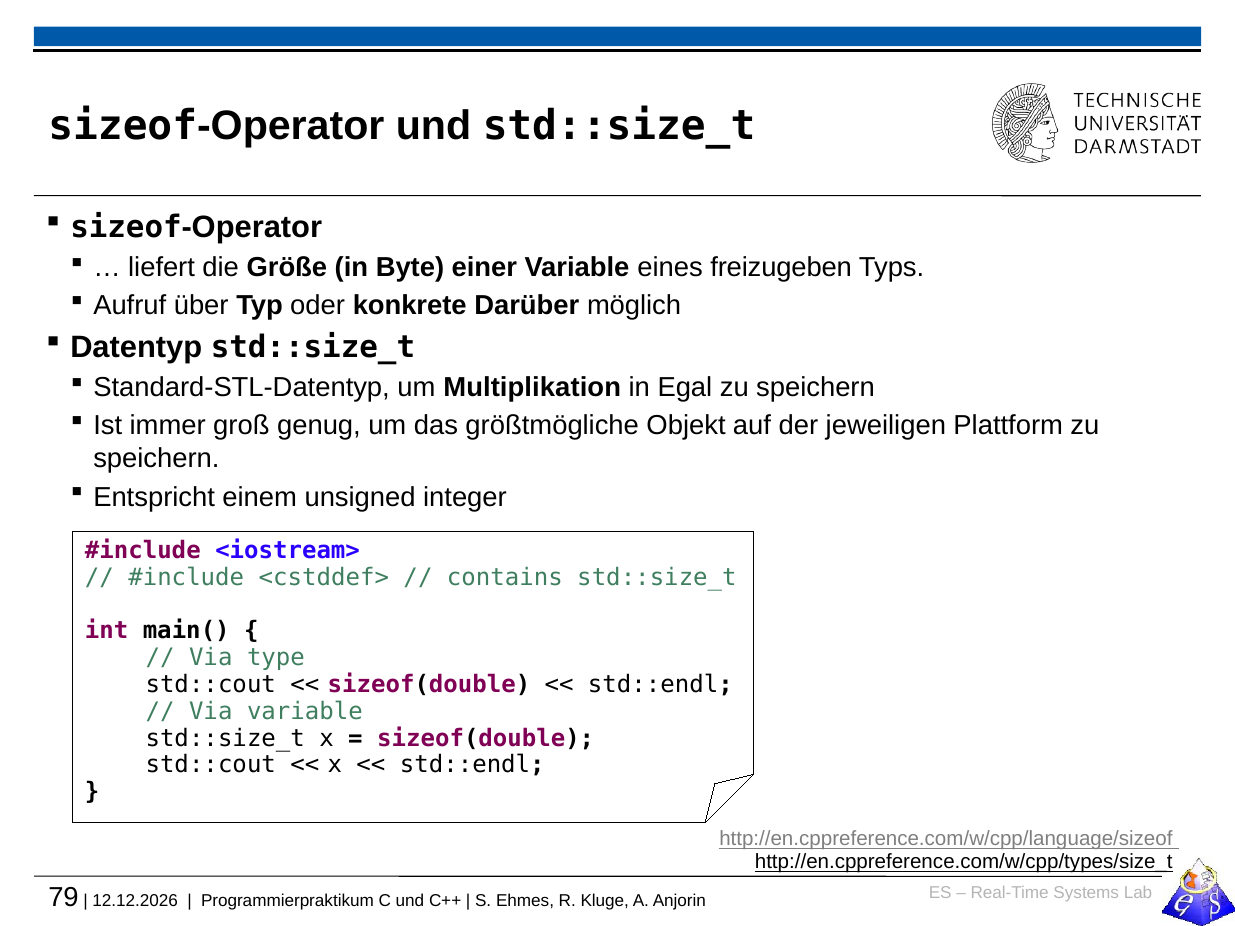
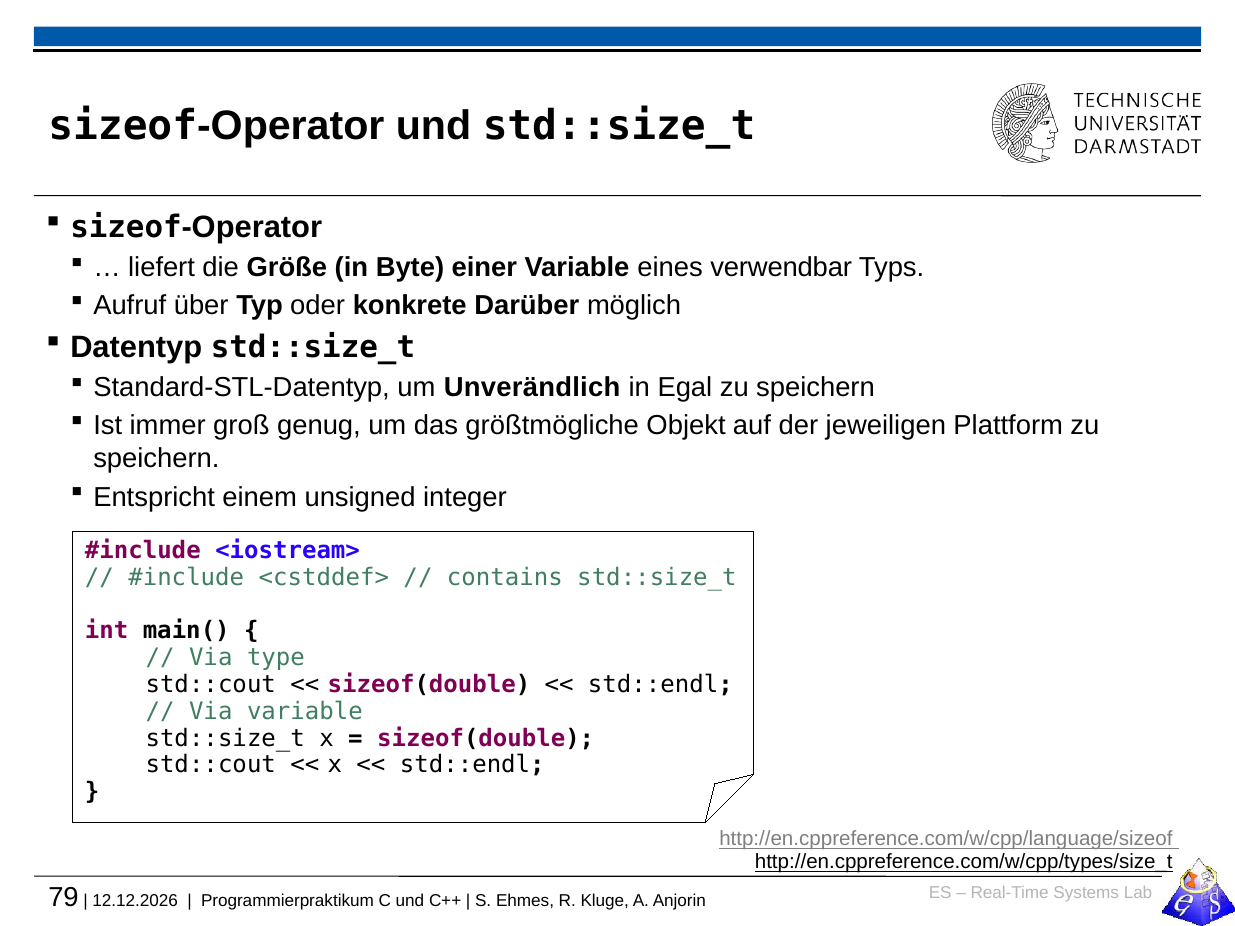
freizugeben: freizugeben -> verwendbar (781, 268)
Multiplikation: Multiplikation -> Unverändlich (532, 388)
